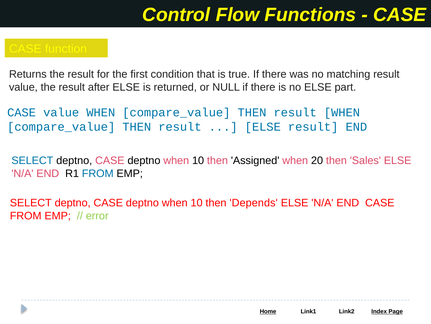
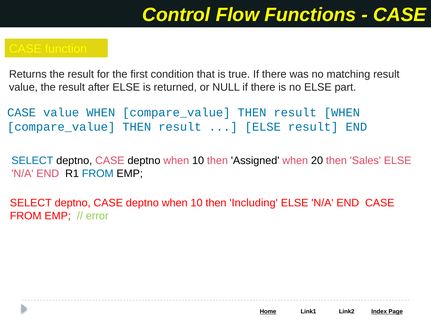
Depends: Depends -> Including (254, 203)
